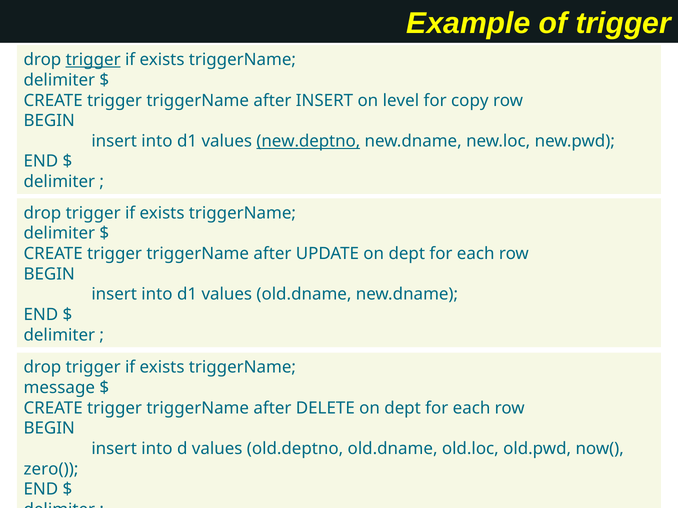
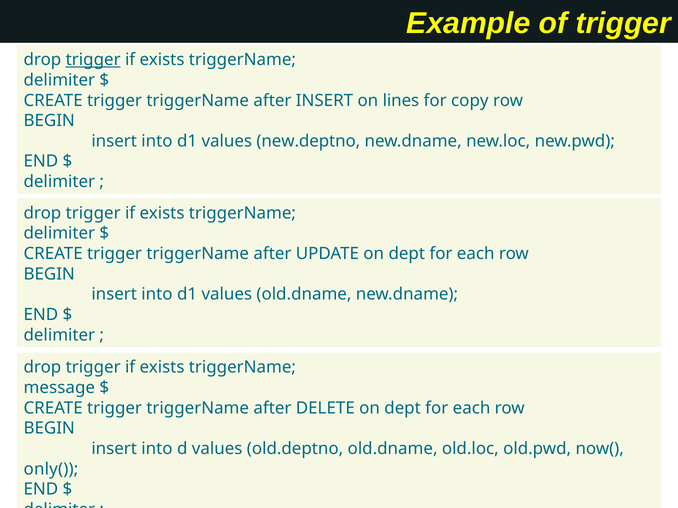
level: level -> lines (401, 101)
new.deptno underline: present -> none (308, 141)
zero(: zero( -> only( (51, 469)
